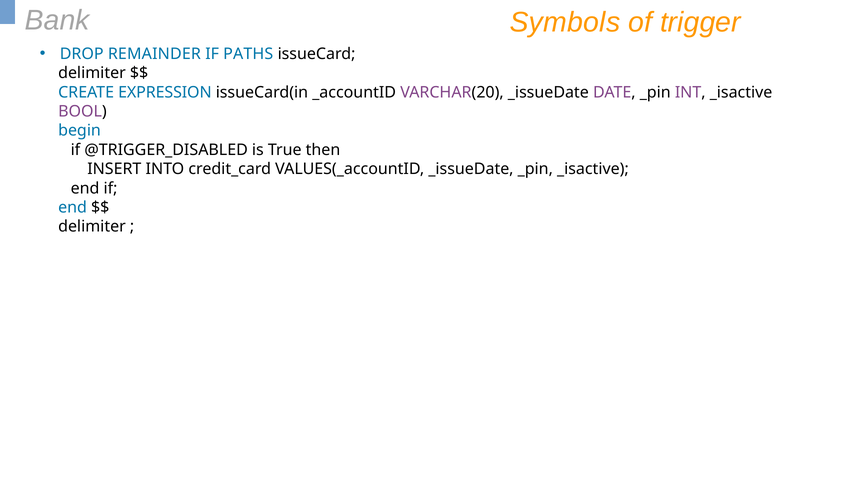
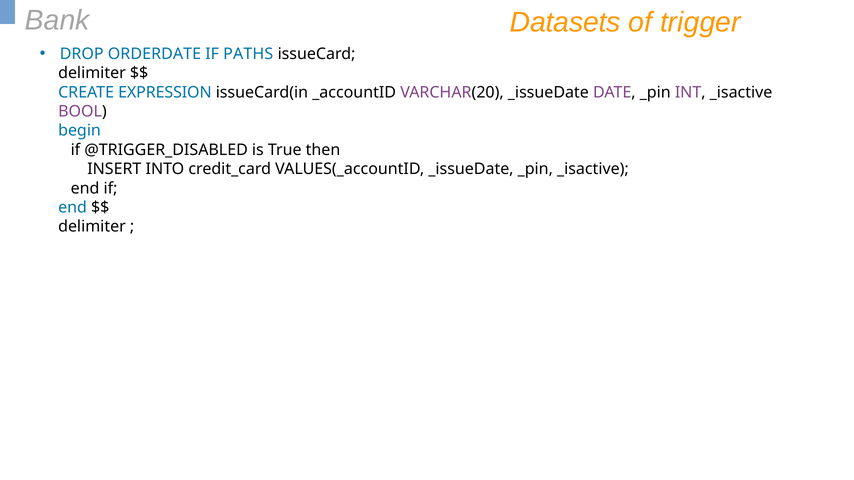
Symbols: Symbols -> Datasets (565, 22)
REMAINDER: REMAINDER -> ORDERDATE (154, 54)
